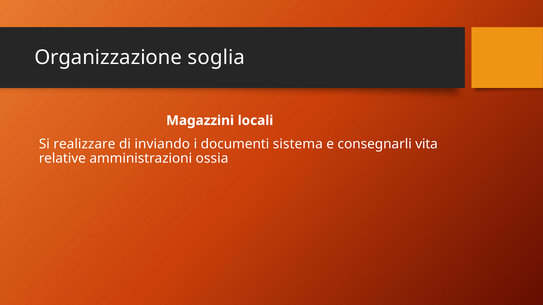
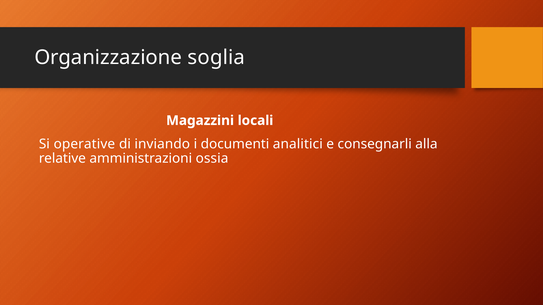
realizzare: realizzare -> operative (84, 144)
sistema: sistema -> analitici (298, 144)
vita: vita -> alla (426, 144)
